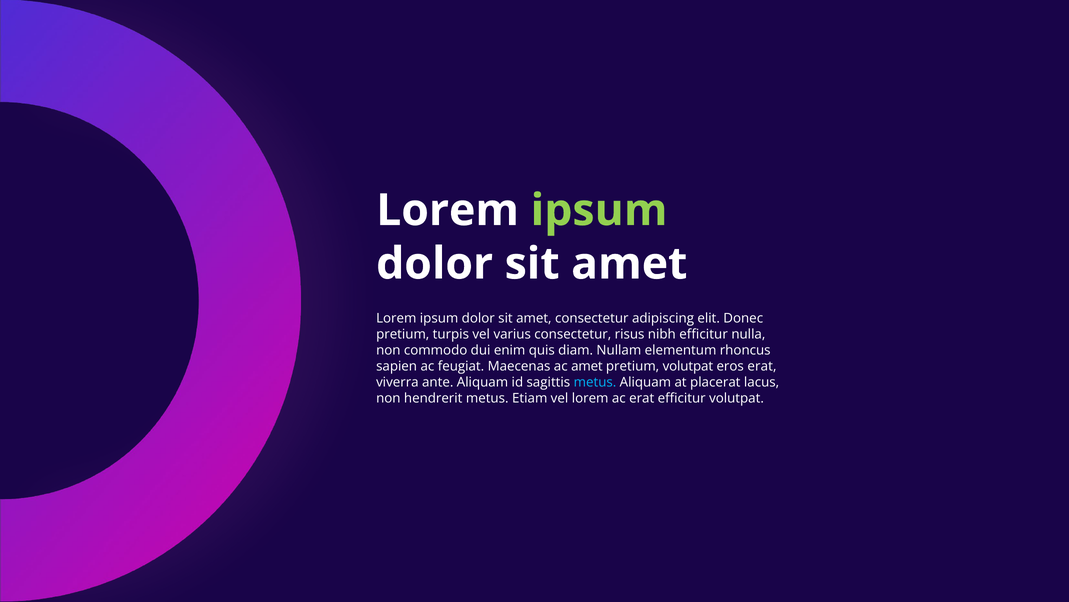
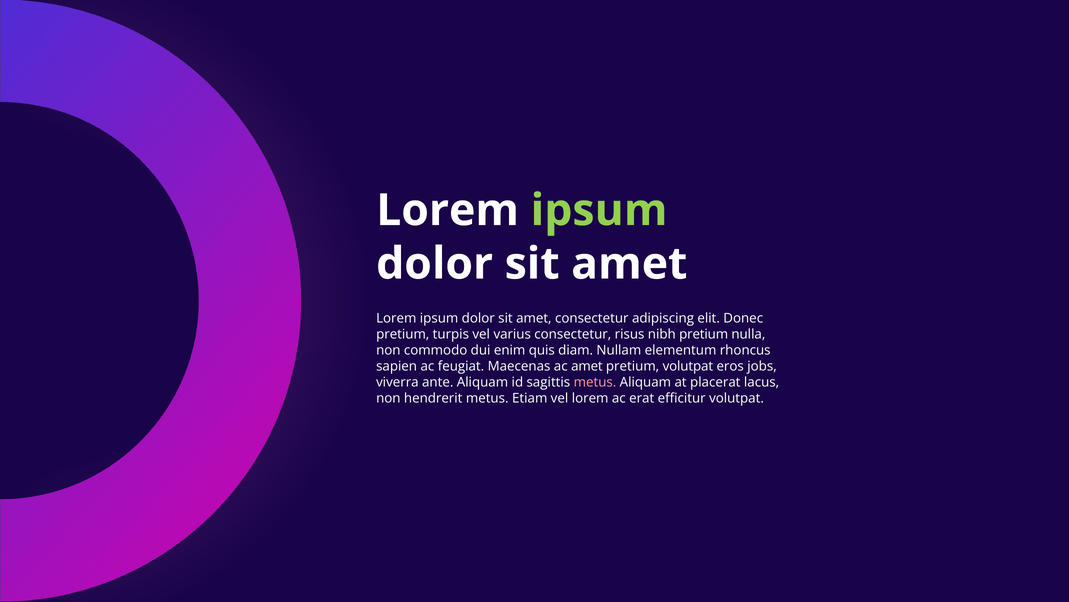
nibh efficitur: efficitur -> pretium (704, 334)
eros erat: erat -> jobs (762, 366)
metus colour: light blue -> pink (595, 382)
